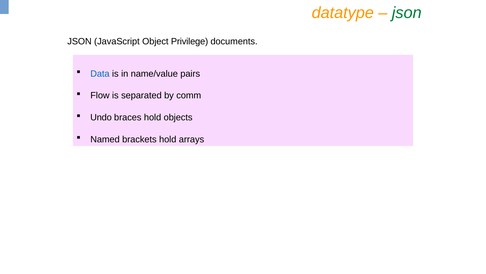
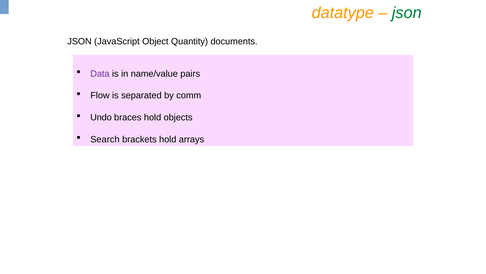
Privilege: Privilege -> Quantity (190, 41)
Data colour: blue -> purple (100, 73)
Named: Named -> Search (105, 139)
